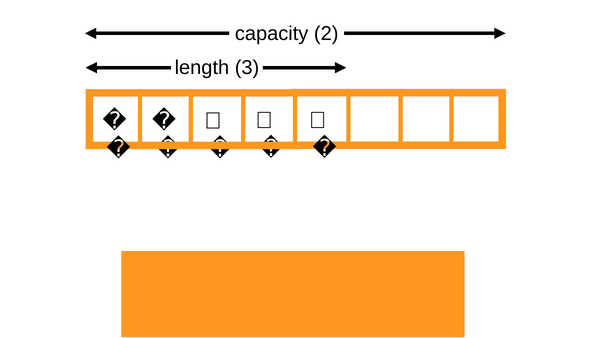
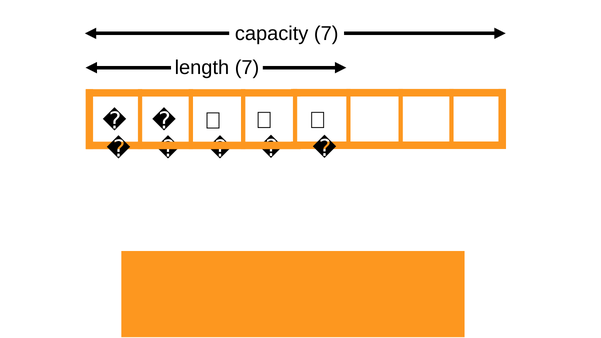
capacity 2: 2 -> 7 (326, 34)
length 3: 3 -> 7 (247, 68)
